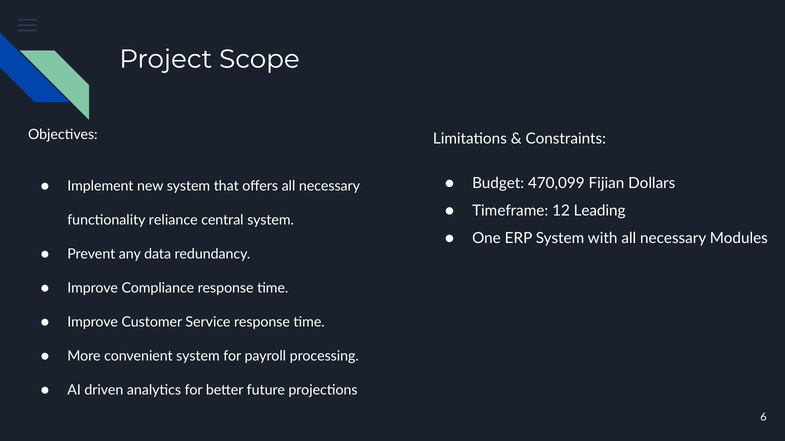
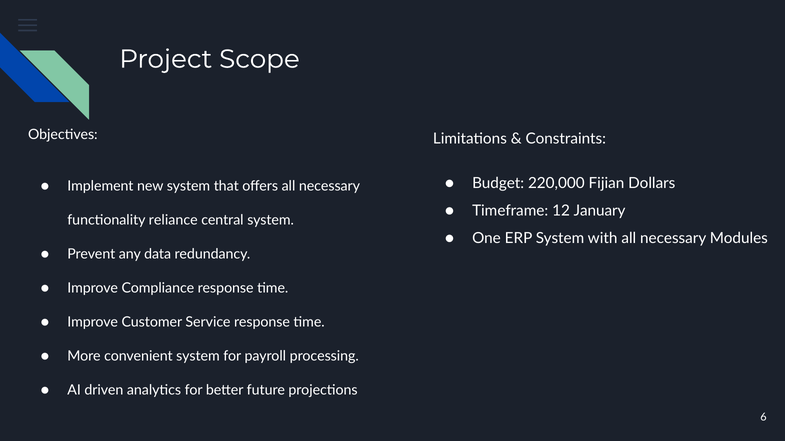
470,099: 470,099 -> 220,000 (556, 184)
Leading: Leading -> January (600, 211)
